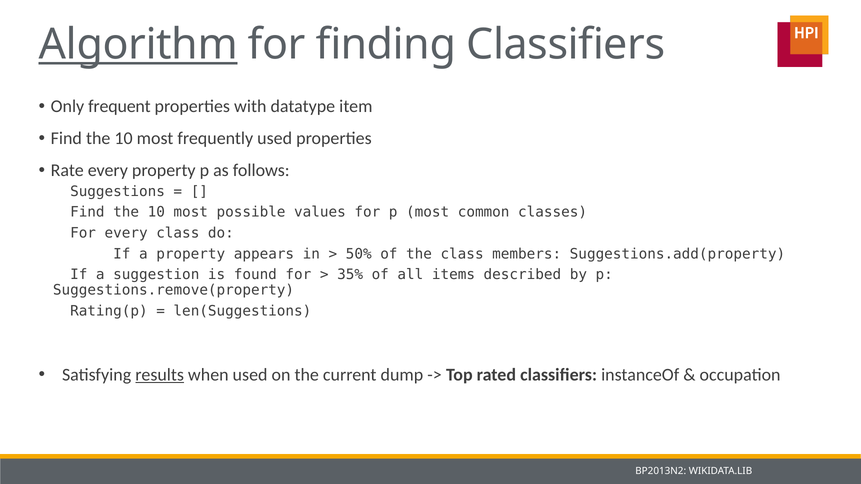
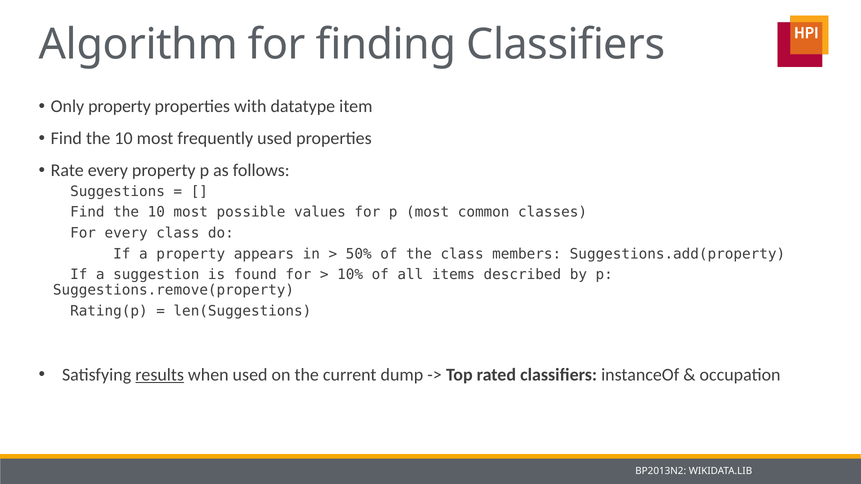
Algorithm underline: present -> none (138, 45)
Only frequent: frequent -> property (119, 107)
35%: 35% -> 10% (350, 275)
